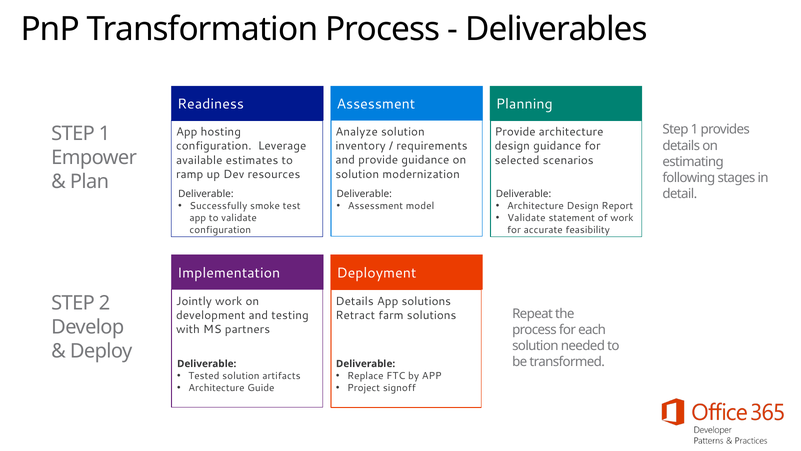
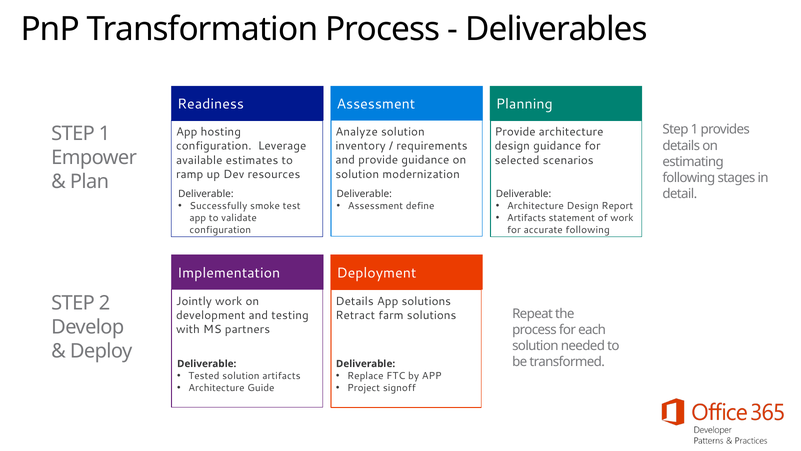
model: model -> define (420, 206)
Validate: Validate -> Artifacts (527, 218)
accurate feasibility: feasibility -> following (588, 230)
